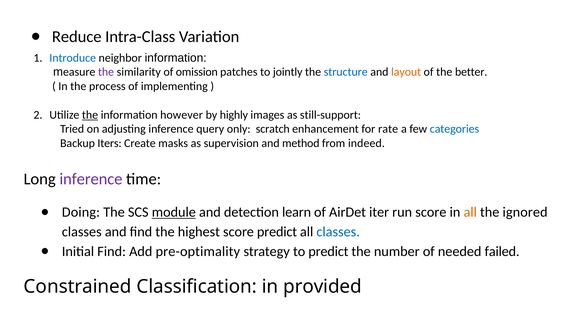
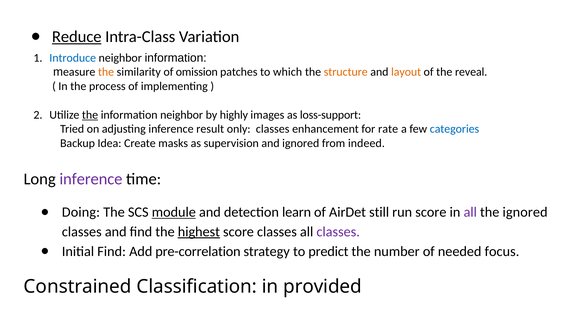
Reduce underline: none -> present (77, 37)
the colour: purple -> orange (106, 72)
jointly: jointly -> which (288, 72)
structure colour: blue -> orange (346, 72)
better: better -> reveal (471, 72)
information however: however -> neighbor (182, 115)
still-support: still-support -> loss-support (331, 115)
query: query -> result (210, 129)
only scratch: scratch -> classes (273, 129)
Iters: Iters -> Idea (110, 143)
and method: method -> ignored (301, 143)
iter: iter -> still (379, 212)
all colour: orange -> purple (470, 212)
highest underline: none -> present (199, 231)
score predict: predict -> classes (277, 231)
classes colour: blue -> purple (338, 231)
pre-optimality: pre-optimality -> pre-correlation (198, 251)
failed: failed -> focus (502, 251)
